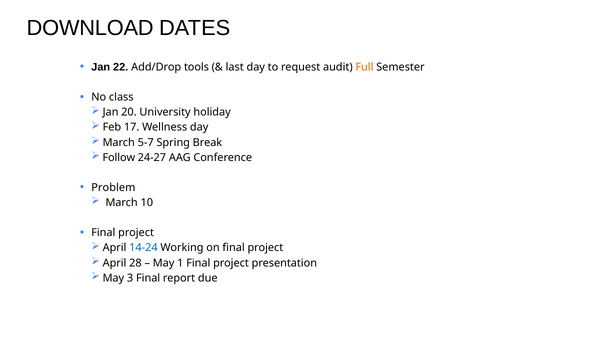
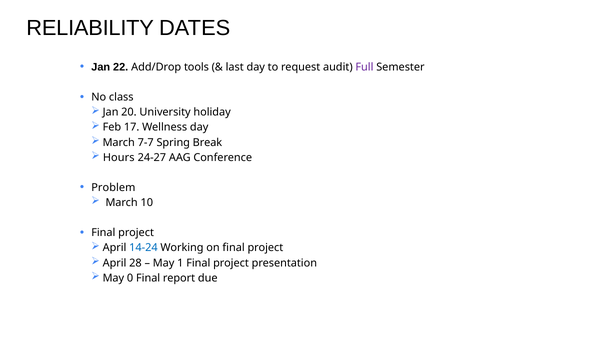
DOWNLOAD: DOWNLOAD -> RELIABILITY (90, 28)
Full colour: orange -> purple (364, 67)
5-7: 5-7 -> 7-7 (146, 143)
Follow: Follow -> Hours (119, 158)
3: 3 -> 0 (130, 278)
